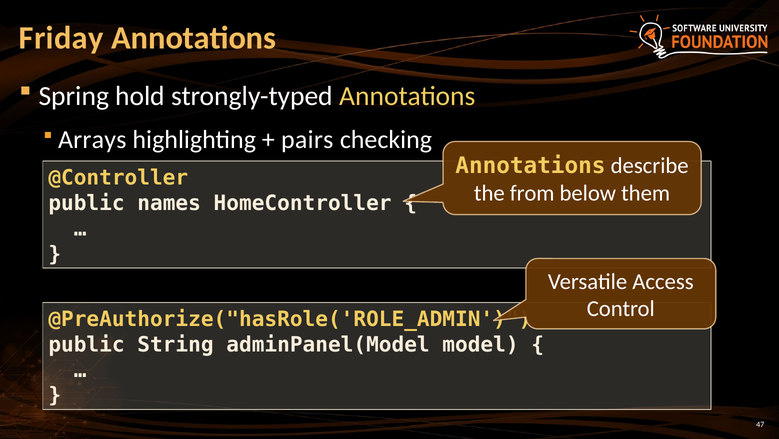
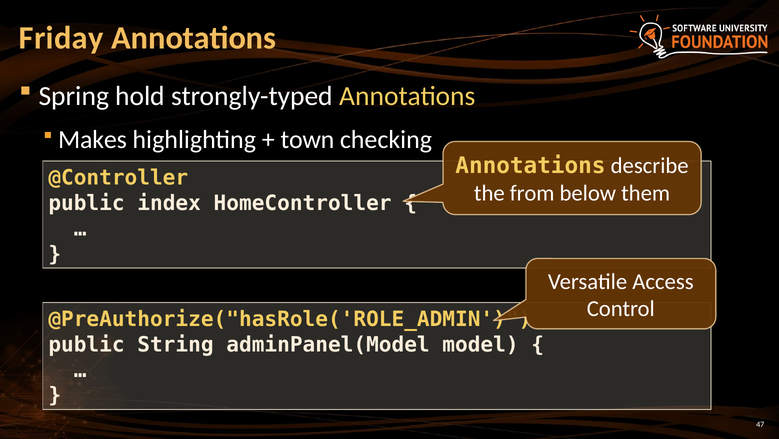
Arrays: Arrays -> Makes (92, 139)
pairs: pairs -> town (307, 139)
names: names -> index (169, 203)
